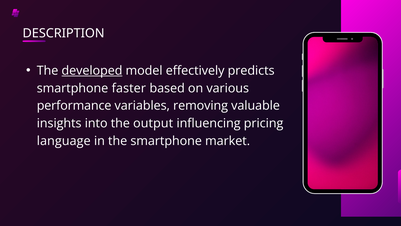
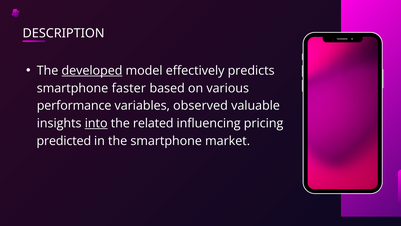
removing: removing -> observed (200, 106)
into underline: none -> present (96, 123)
output: output -> related (153, 123)
language: language -> predicted (64, 141)
